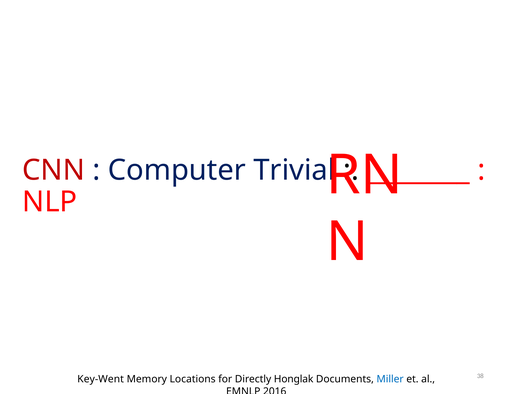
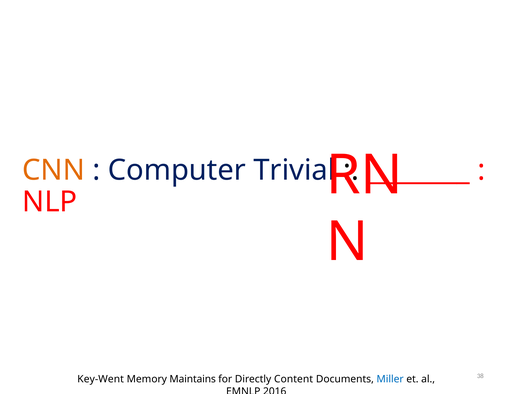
CNN colour: red -> orange (54, 170)
Locations: Locations -> Maintains (193, 379)
Honglak: Honglak -> Content (294, 379)
